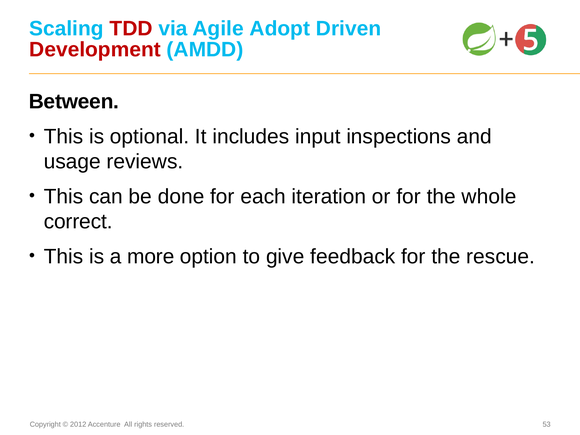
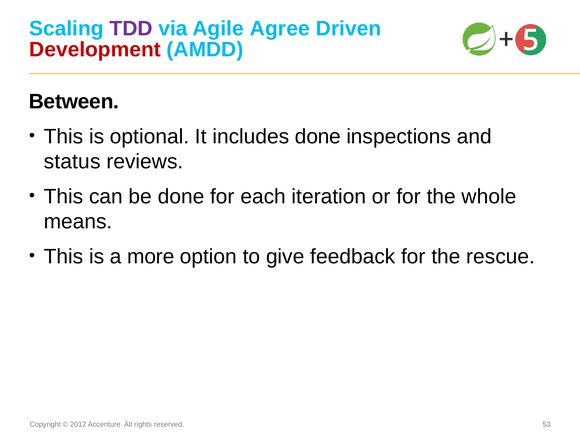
TDD colour: red -> purple (131, 29)
Adopt: Adopt -> Agree (280, 29)
includes input: input -> done (318, 137)
usage: usage -> status (72, 162)
correct: correct -> means (78, 222)
